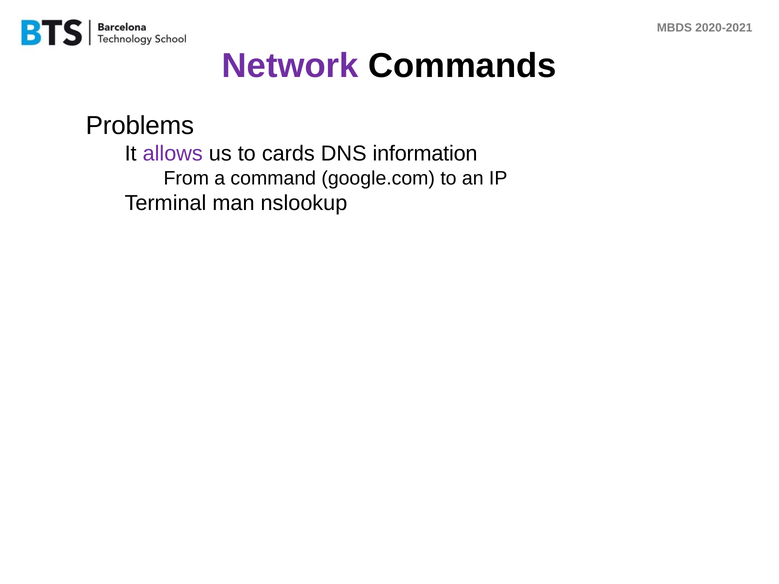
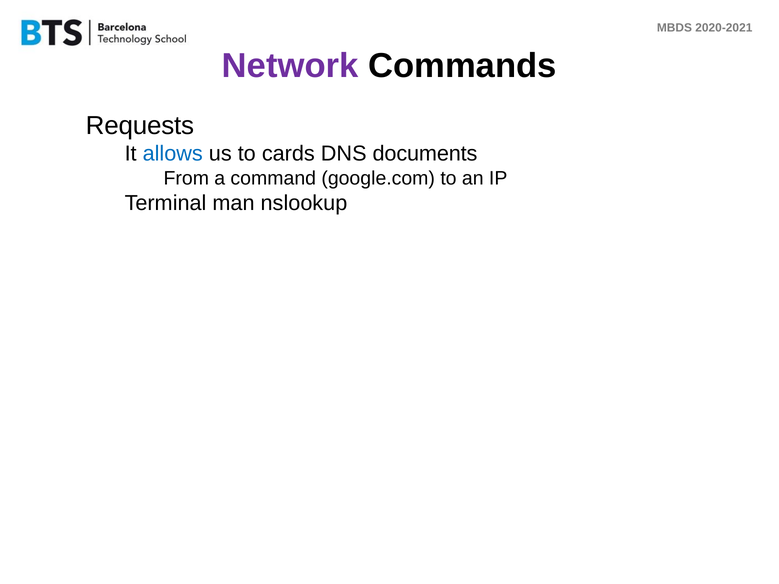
Problems: Problems -> Requests (140, 126)
allows colour: purple -> blue (173, 154)
information: information -> documents (425, 154)
